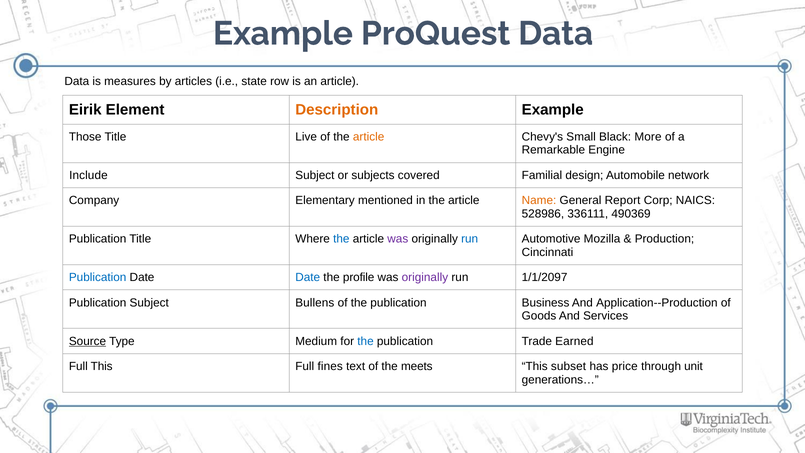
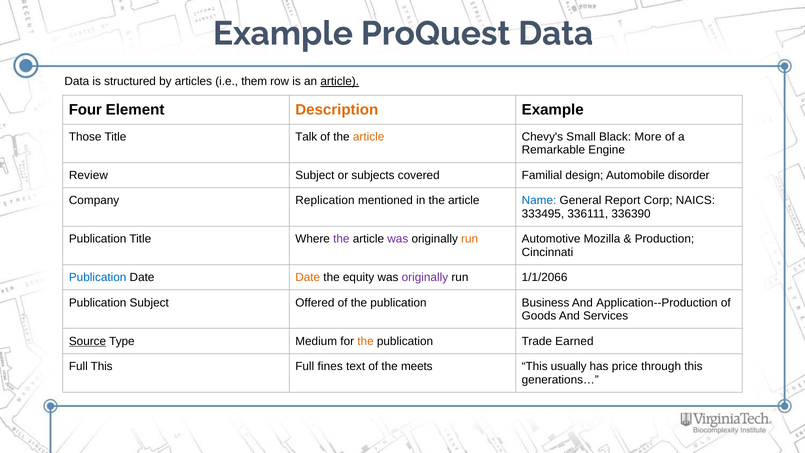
measures: measures -> structured (130, 81)
state: state -> them (254, 81)
article underline: none -> present (340, 81)
Eirik: Eirik -> Four (85, 110)
Live: Live -> Talk (306, 137)
Include: Include -> Review (88, 175)
network: network -> disorder (689, 175)
Elementary: Elementary -> Replication (325, 201)
Name colour: orange -> blue (539, 201)
528986: 528986 -> 333495 (543, 214)
490369: 490369 -> 336390 (631, 214)
the colour: blue -> purple (341, 239)
run colour: blue -> orange (470, 239)
Date colour: blue -> orange (308, 277)
profile: profile -> equity (359, 277)
1/1/2097: 1/1/2097 -> 1/1/2066 (545, 277)
Bullens: Bullens -> Offered (315, 303)
the colour: blue -> orange (365, 341)
subset: subset -> usually (569, 366)
through unit: unit -> this (693, 366)
